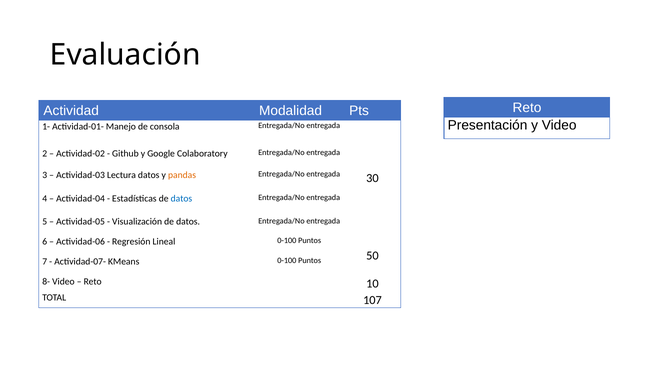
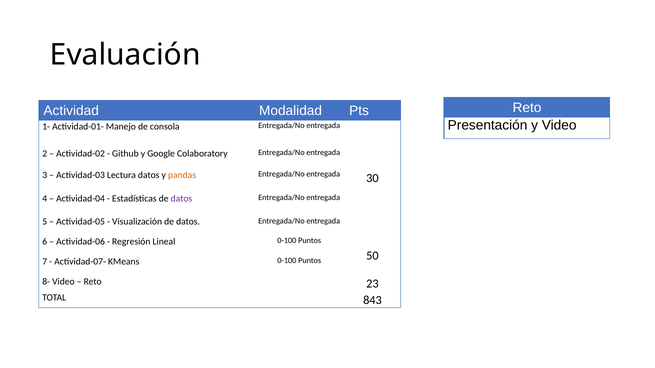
datos colour: blue -> purple (181, 199)
10: 10 -> 23 (372, 284)
107: 107 -> 843 (372, 300)
